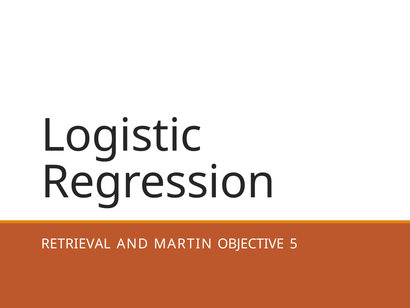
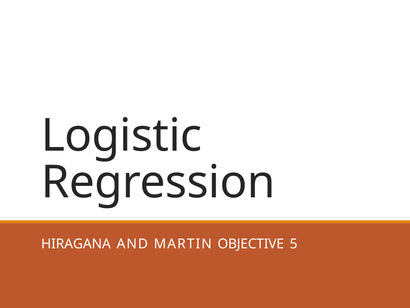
RETRIEVAL: RETRIEVAL -> HIRAGANA (76, 244)
